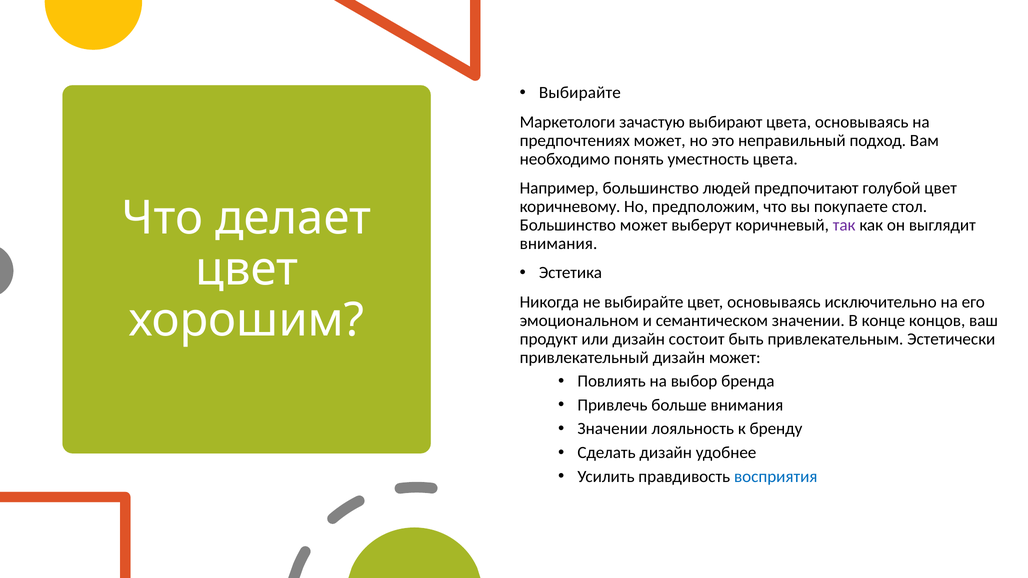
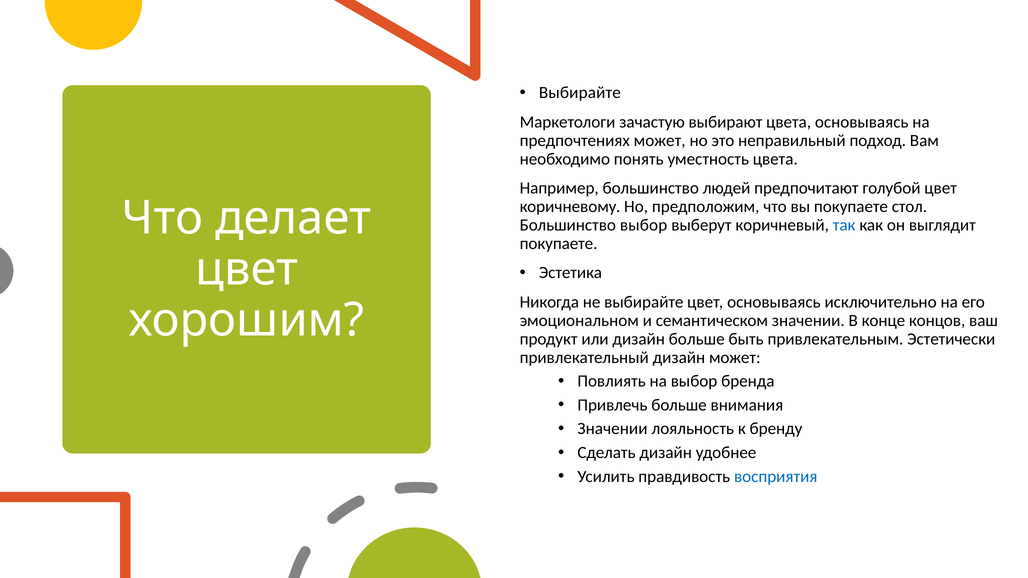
Большинство может: может -> выбор (644, 225)
так colour: purple -> blue (844, 225)
внимания: внимания -> покупаете (559, 244)
дизайн состоит: состоит -> больше (697, 339)
